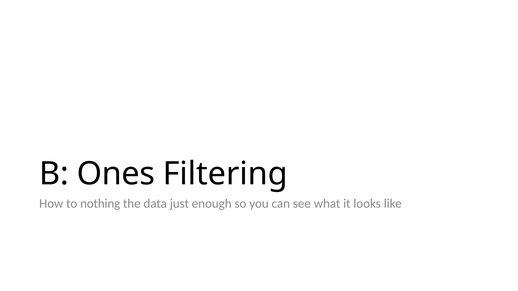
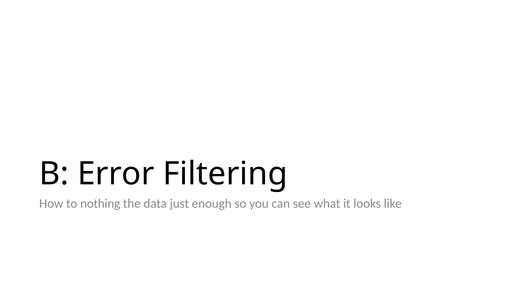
Ones: Ones -> Error (116, 174)
